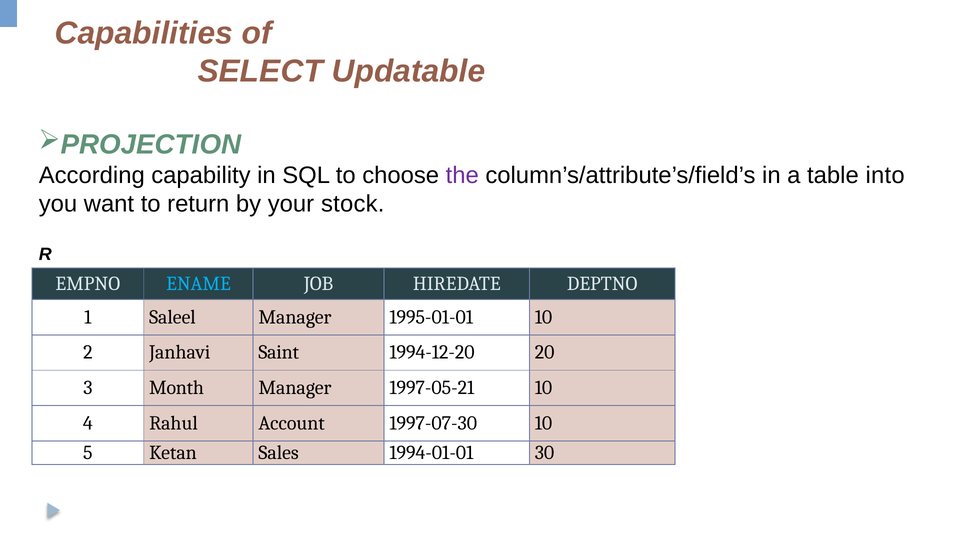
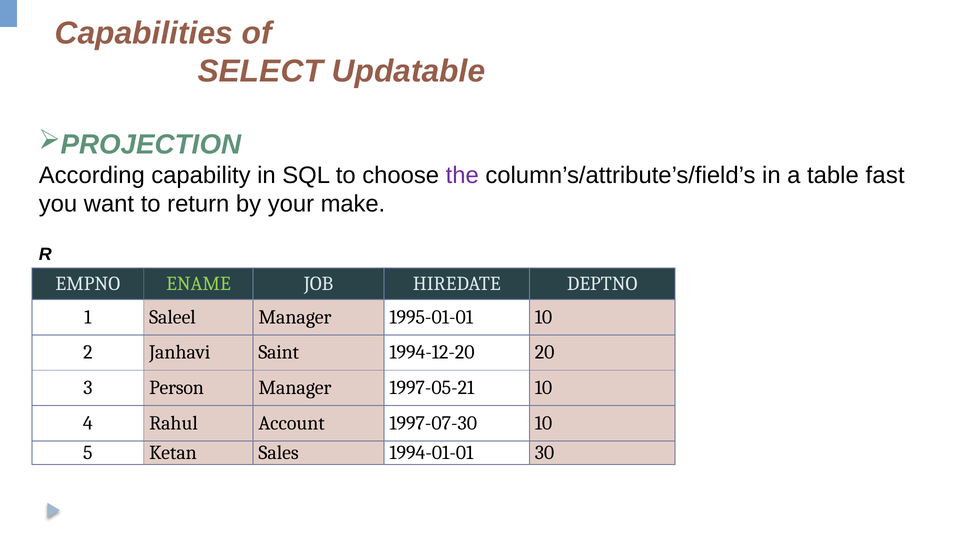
into: into -> fast (885, 176)
stock: stock -> make (353, 204)
ENAME colour: light blue -> light green (199, 284)
Month: Month -> Person (177, 388)
